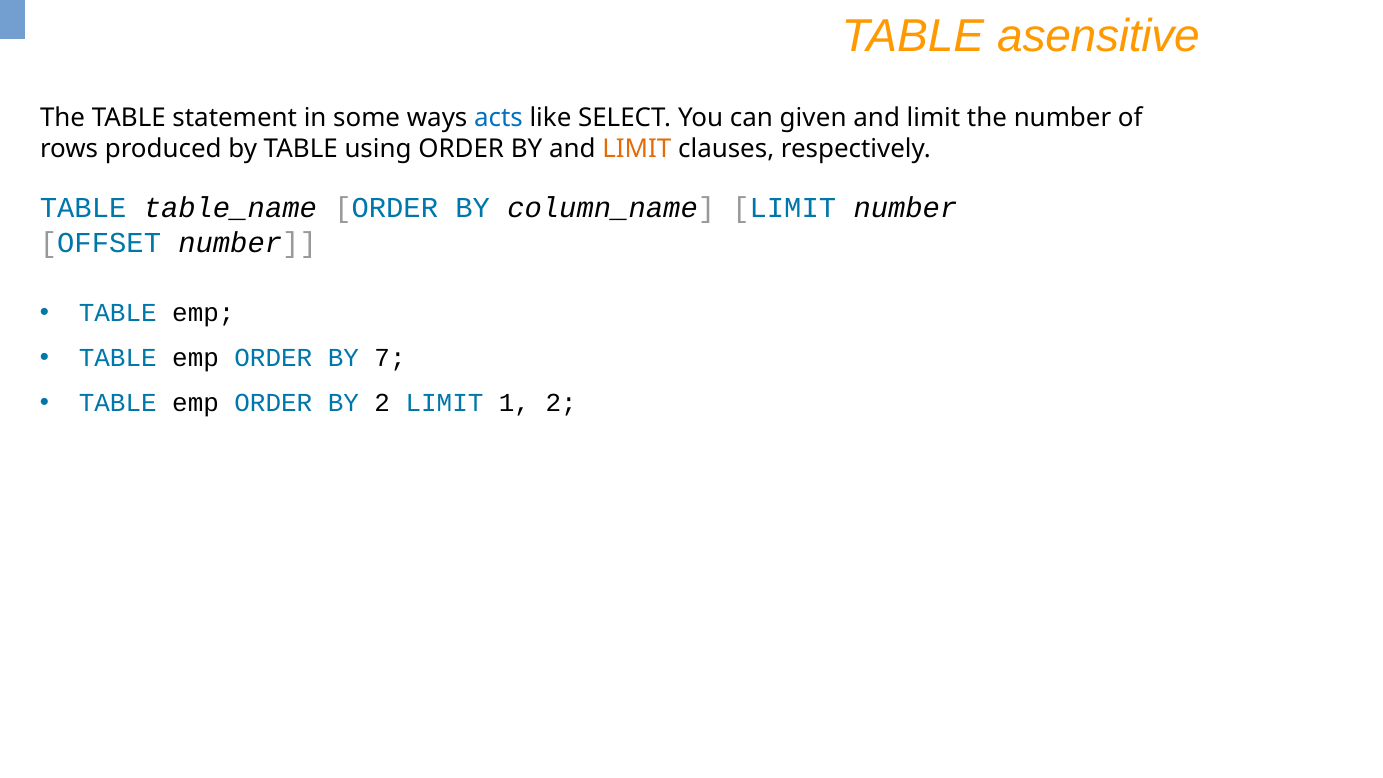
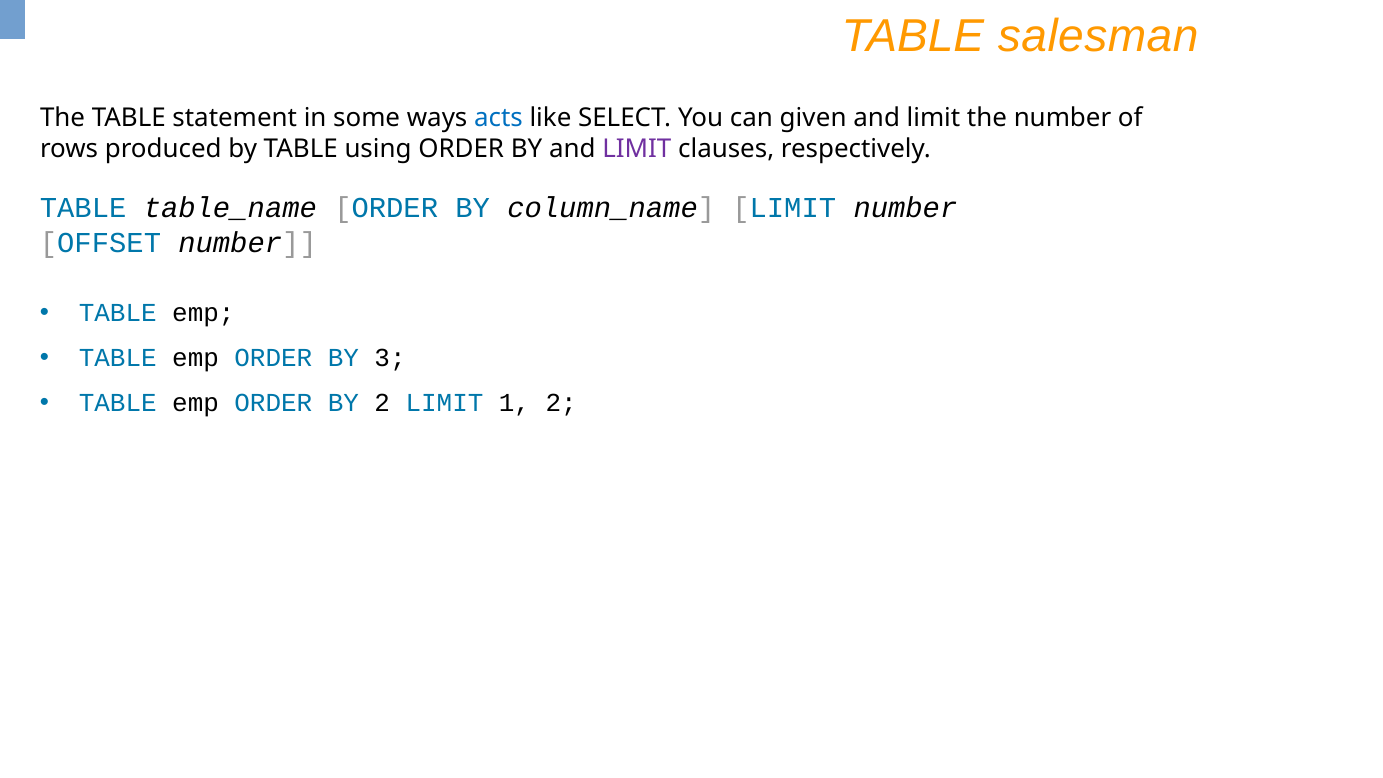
asensitive: asensitive -> salesman (1098, 36)
LIMIT colour: orange -> purple (637, 149)
7: 7 -> 3 (390, 358)
